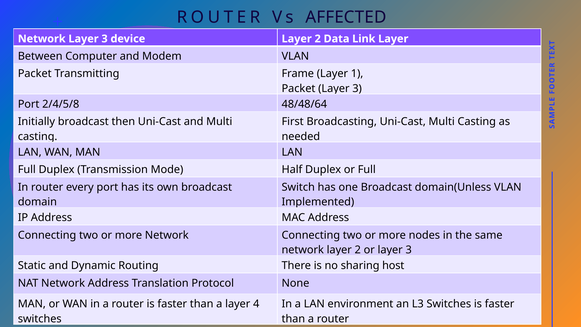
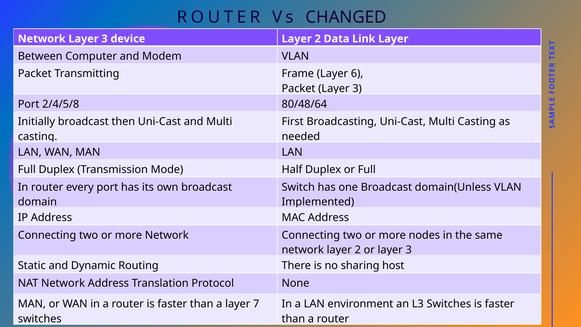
AFFECTED: AFFECTED -> CHANGED (346, 17)
1: 1 -> 6 (357, 74)
48/48/64: 48/48/64 -> 80/48/64 (304, 104)
4: 4 -> 7 (256, 304)
